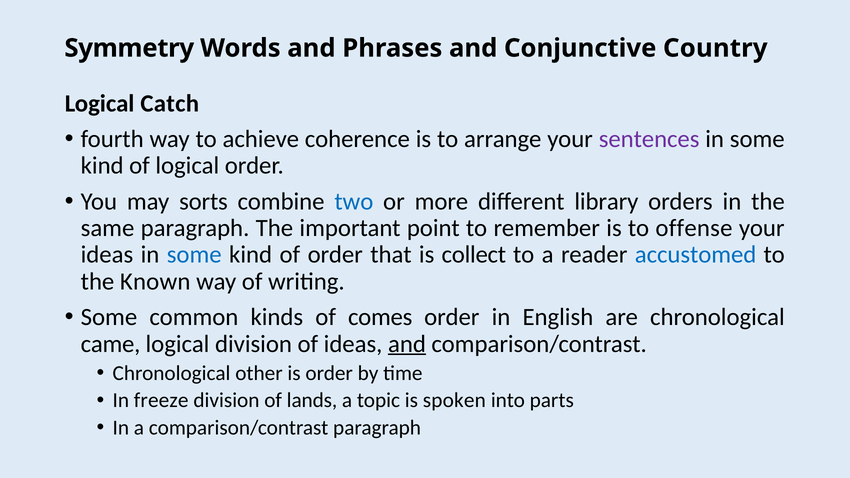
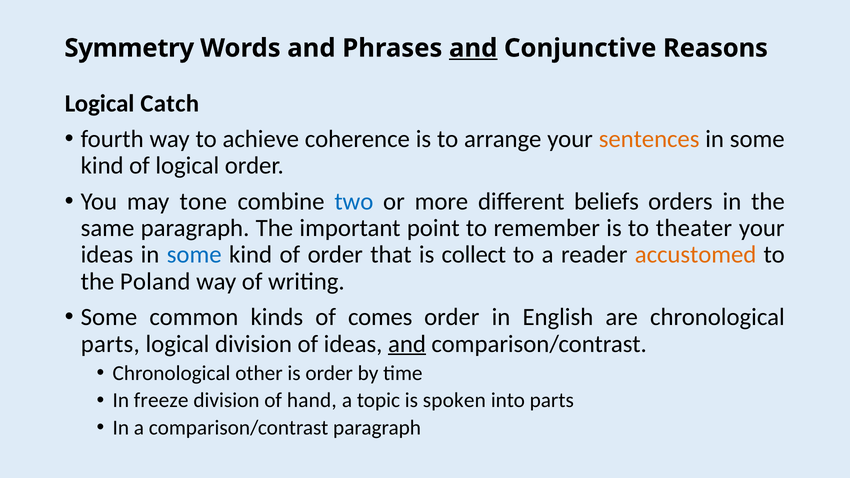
and underline: none -> present (473, 48)
Country: Country -> Reasons (715, 48)
sentences colour: purple -> orange (649, 139)
sorts: sorts -> tone (203, 201)
library: library -> beliefs (606, 201)
offense: offense -> theater (694, 228)
accustomed colour: blue -> orange (696, 255)
Known: Known -> Poland (155, 282)
came: came -> parts (110, 344)
lands: lands -> hand (312, 401)
